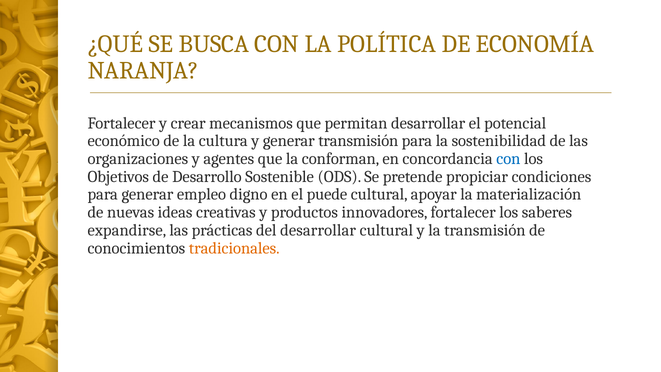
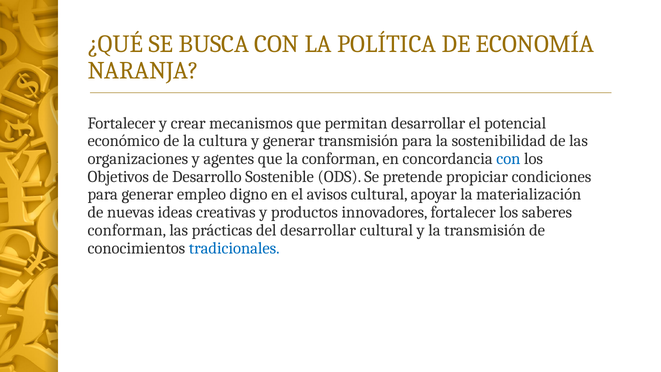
puede: puede -> avisos (327, 194)
expandirse: expandirse -> conforman (127, 230)
tradicionales colour: orange -> blue (234, 248)
